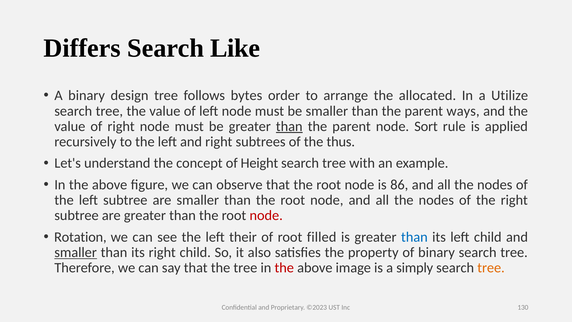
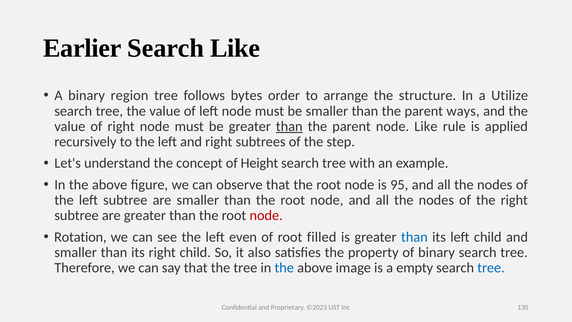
Differs: Differs -> Earlier (82, 48)
design: design -> region (130, 95)
allocated: allocated -> structure (427, 95)
node Sort: Sort -> Like (426, 126)
thus: thus -> step (341, 142)
86: 86 -> 95 (399, 185)
their: their -> even (243, 237)
smaller underline: present -> none (76, 252)
the colour: red -> blue (284, 268)
simply: simply -> empty (415, 268)
tree colour: orange -> blue (491, 268)
